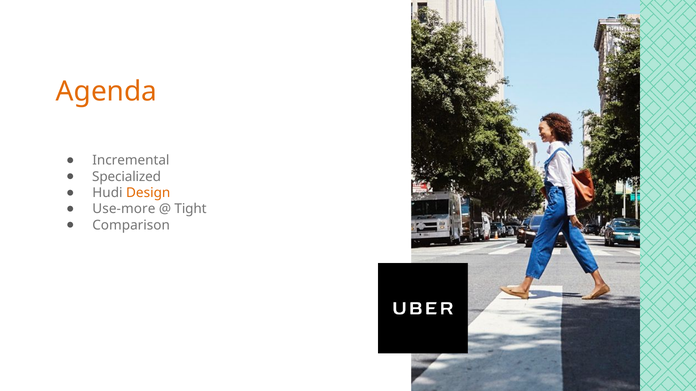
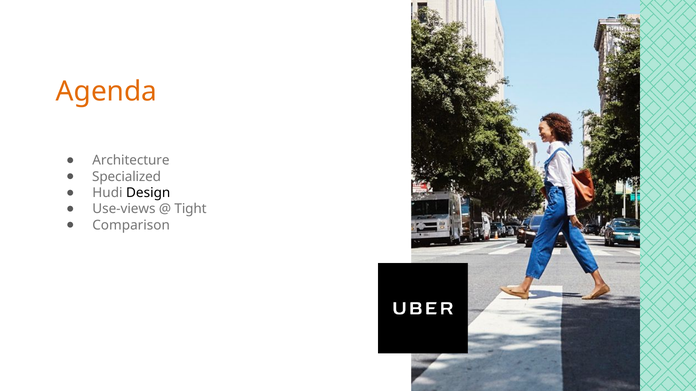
Incremental: Incremental -> Architecture (131, 161)
Design colour: orange -> black (148, 193)
Use-more: Use-more -> Use-views (124, 209)
